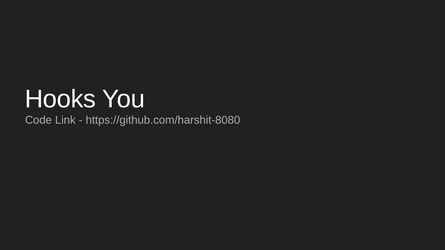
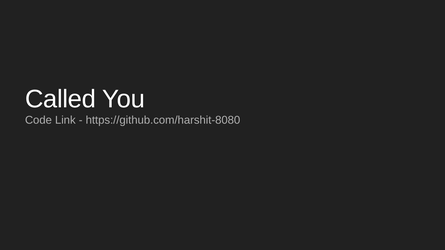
Hooks: Hooks -> Called (60, 99)
